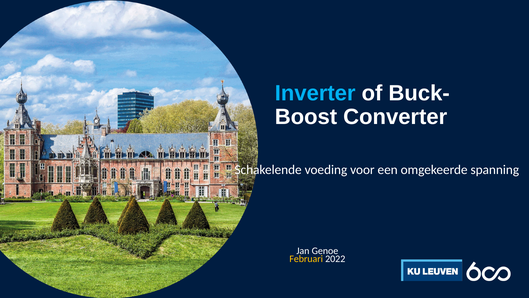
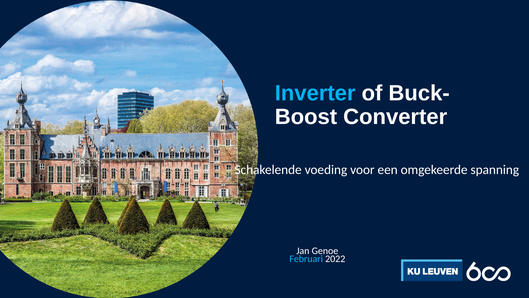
Februari colour: yellow -> light blue (306, 259)
